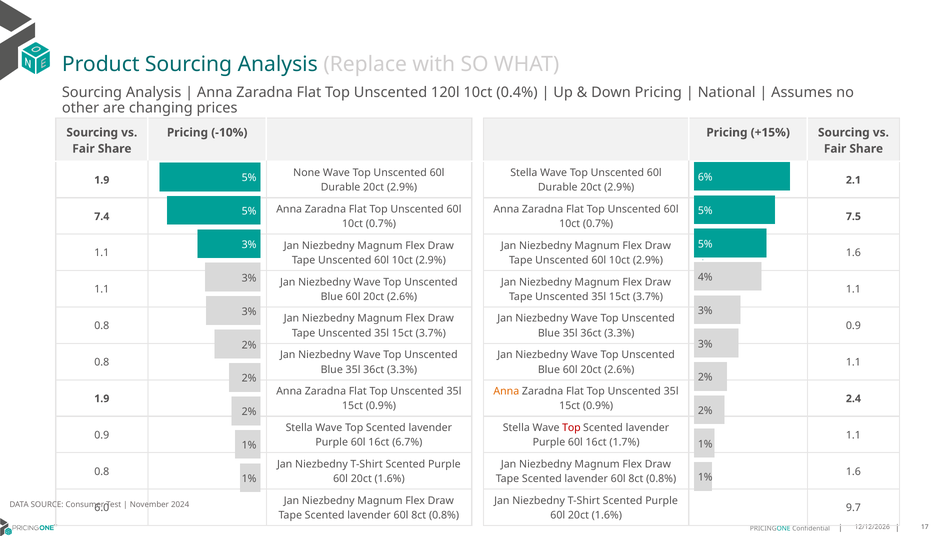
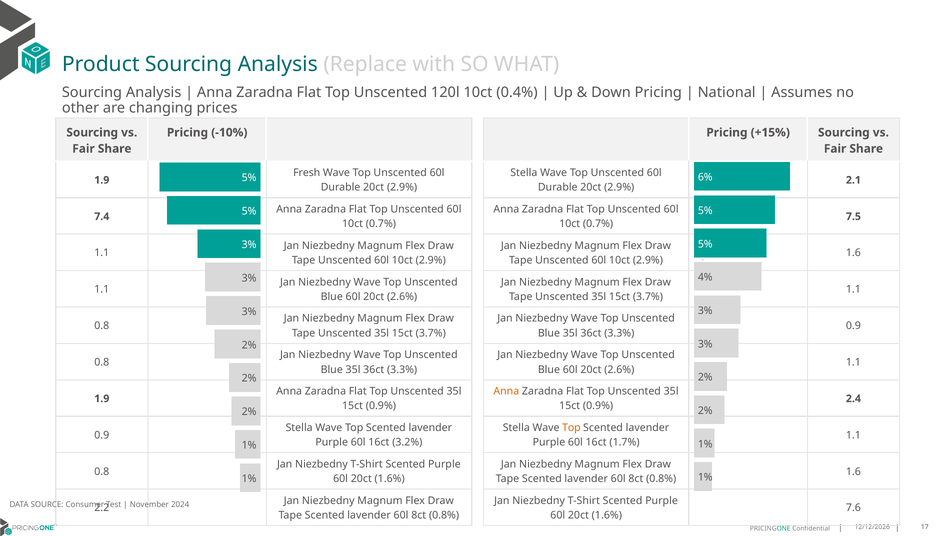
None: None -> Fresh (307, 173)
Top colour: red -> orange (571, 427)
6.7%: 6.7% -> 3.2% (407, 442)
6.0: 6.0 -> 2.2 (102, 507)
9.7: 9.7 -> 7.6 (853, 507)
